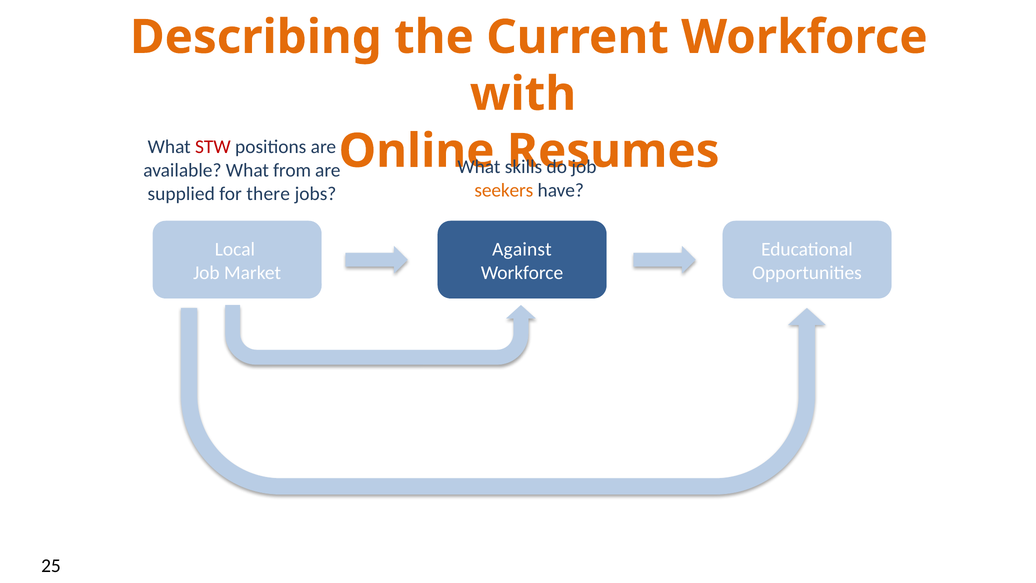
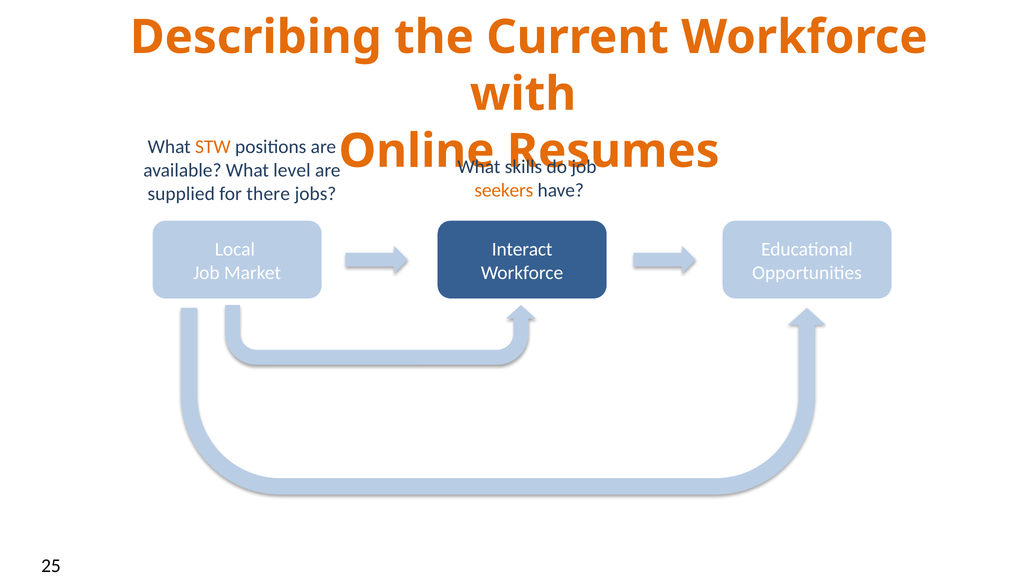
STW colour: red -> orange (213, 147)
from: from -> level (292, 170)
Against: Against -> Interact (522, 249)
